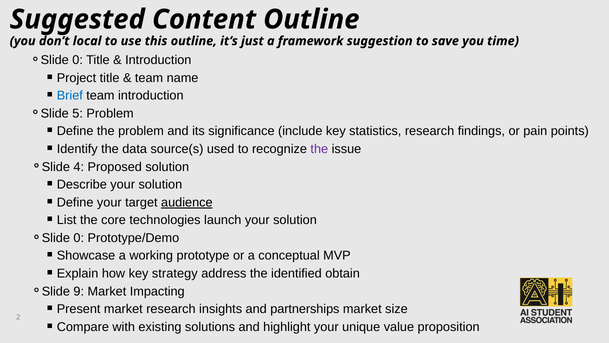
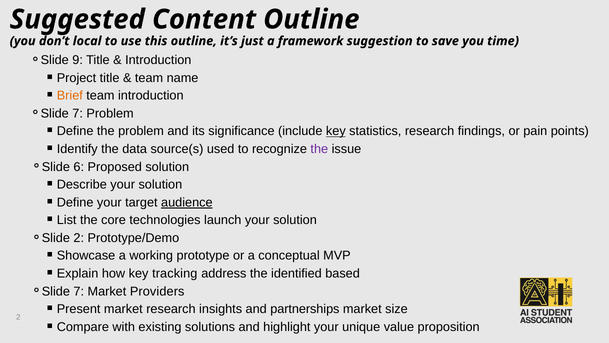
0: 0 -> 9 (78, 60)
Brief colour: blue -> orange (70, 96)
5: 5 -> 7 (78, 113)
key underline: none -> present (336, 131)
4: 4 -> 6 (79, 167)
0: 0 -> 2 (79, 238)
strategy: strategy -> tracking (175, 273)
obtain: obtain -> based (343, 273)
9: 9 -> 7 (79, 291)
Impacting: Impacting -> Providers (157, 291)
